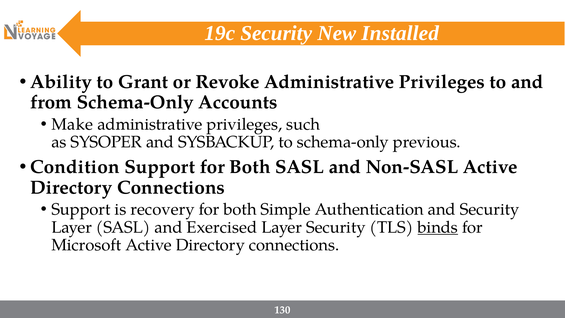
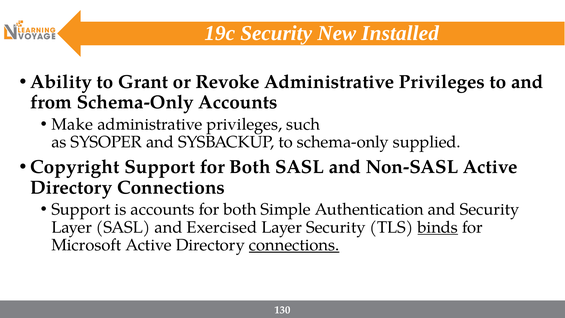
previous: previous -> supplied (427, 142)
Condition: Condition -> Copyright (75, 167)
is recovery: recovery -> accounts (163, 209)
connections underline: none -> present (294, 245)
